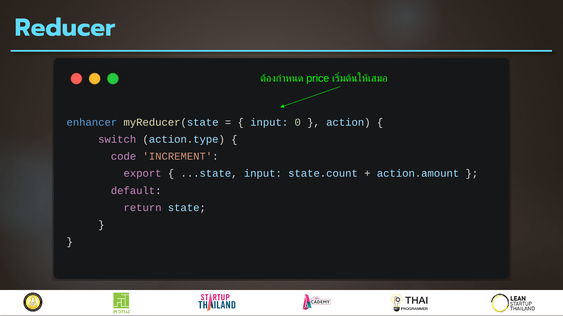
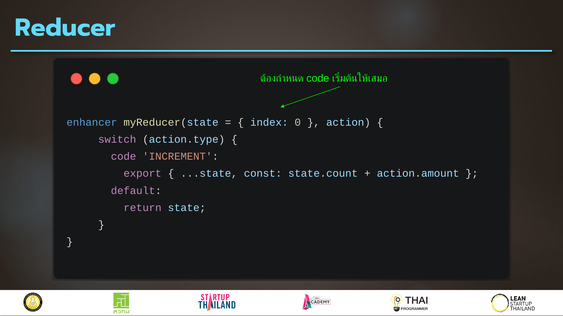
price: price -> code (318, 79)
input: input -> index (269, 123)
...state input: input -> const (263, 174)
